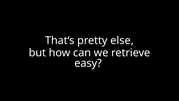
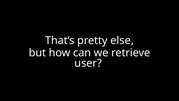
easy: easy -> user (88, 63)
